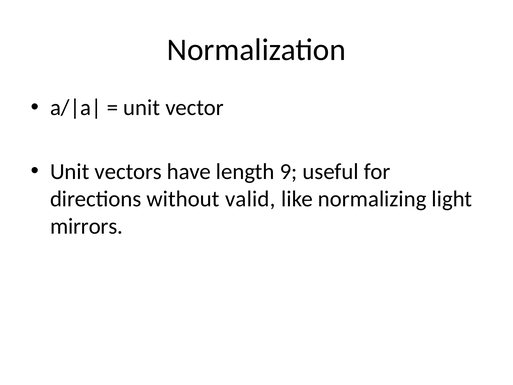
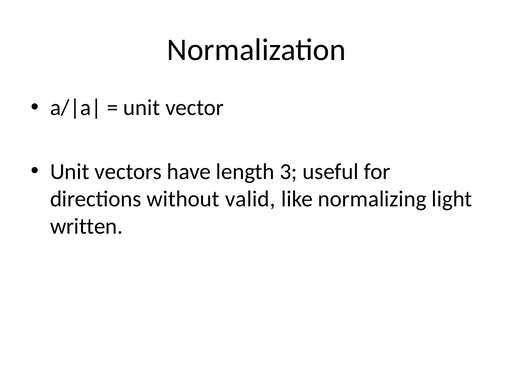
9: 9 -> 3 (289, 171)
mirrors: mirrors -> written (86, 226)
